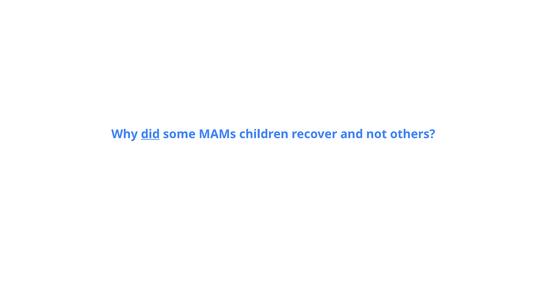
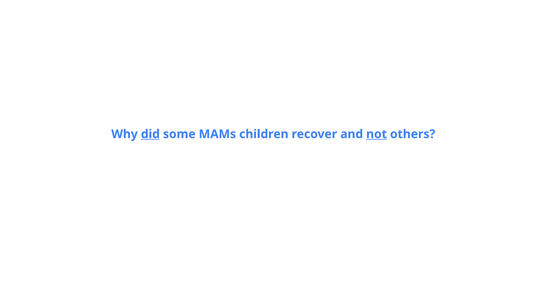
not underline: none -> present (377, 134)
